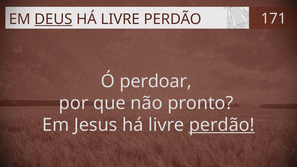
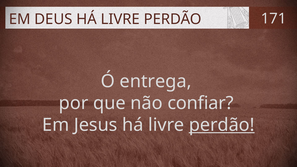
DEUS underline: present -> none (53, 19)
perdoar: perdoar -> entrega (156, 81)
pronto: pronto -> confiar (200, 103)
